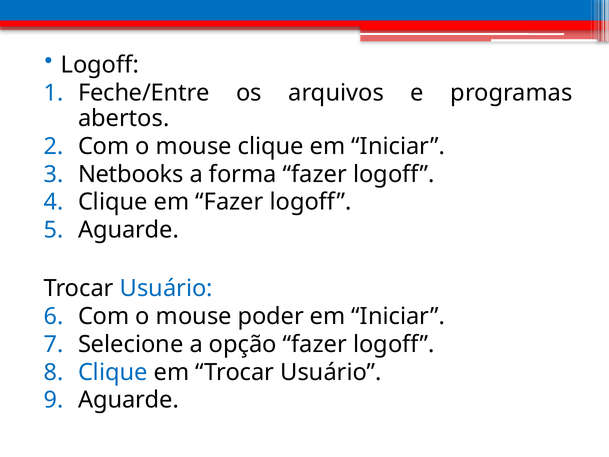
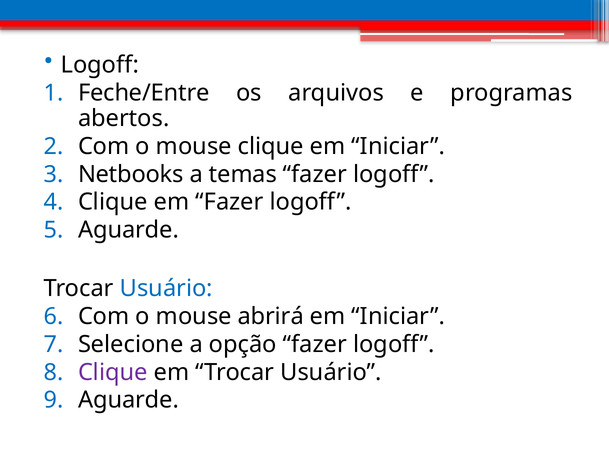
forma: forma -> temas (243, 174)
poder: poder -> abrirá (271, 316)
Clique colour: blue -> purple (113, 372)
